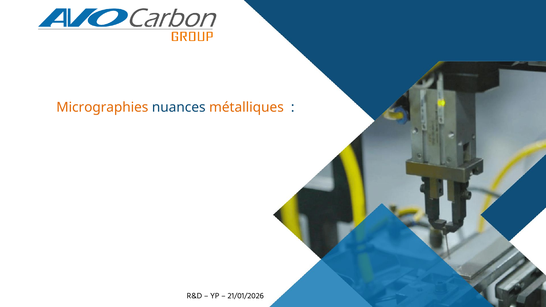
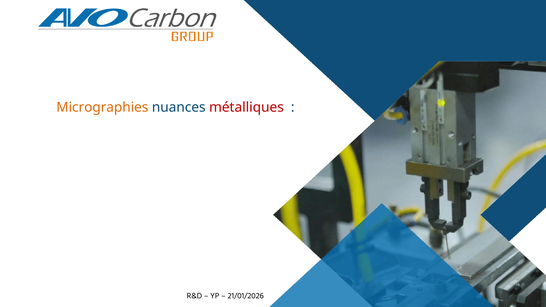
métalliques colour: orange -> red (246, 107)
